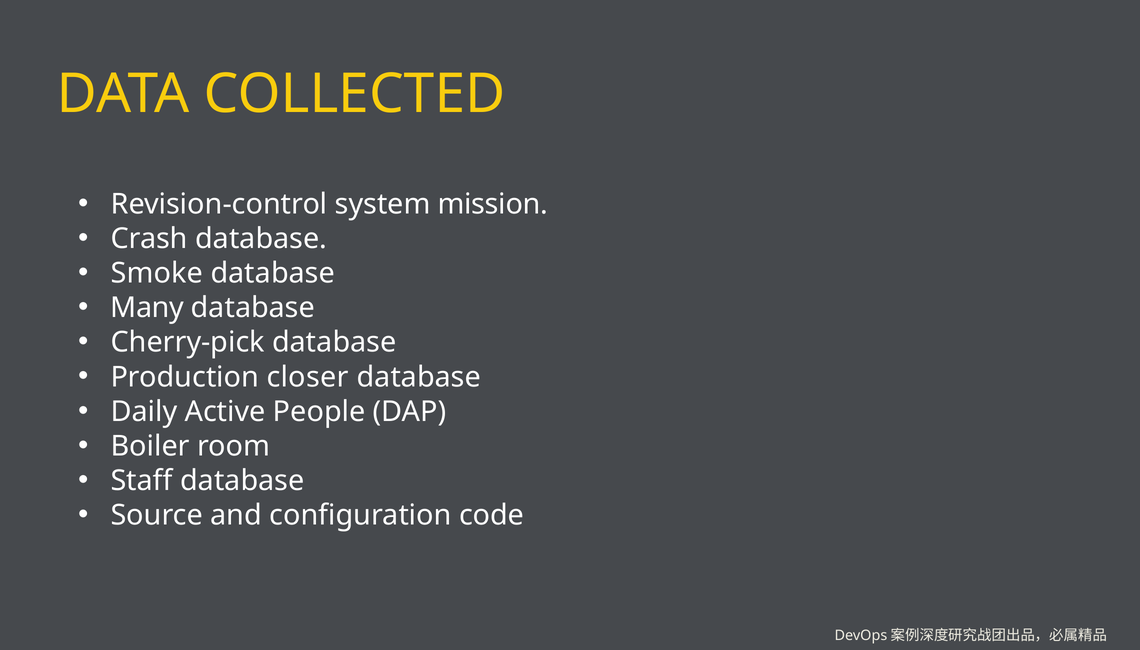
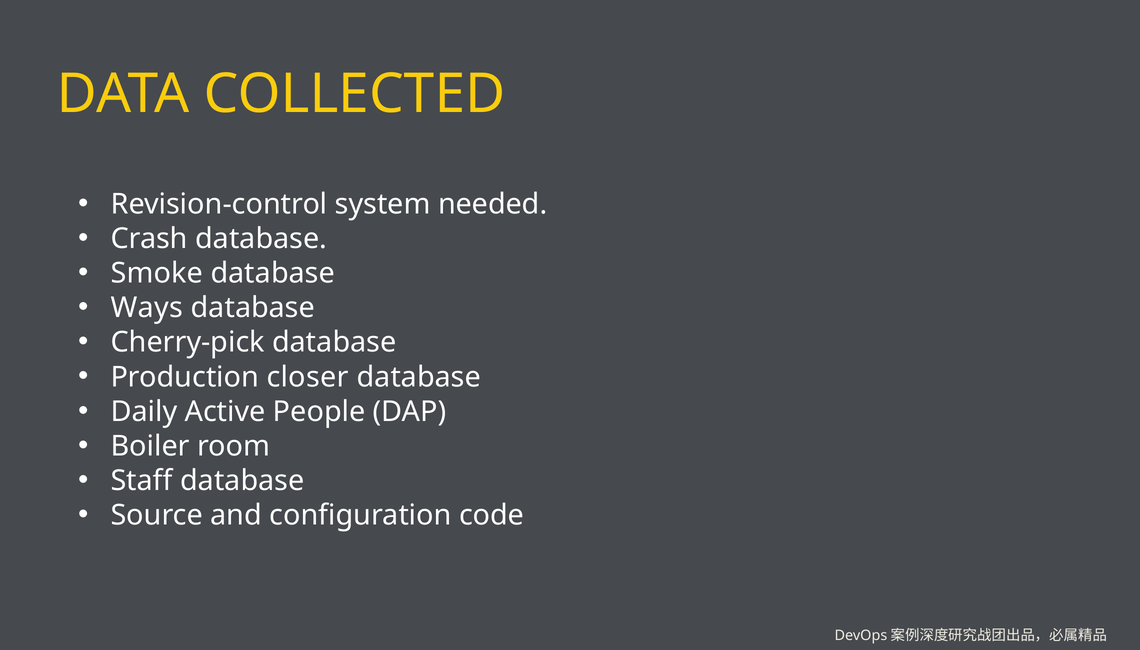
mission: mission -> needed (493, 204)
Many: Many -> Ways (147, 308)
